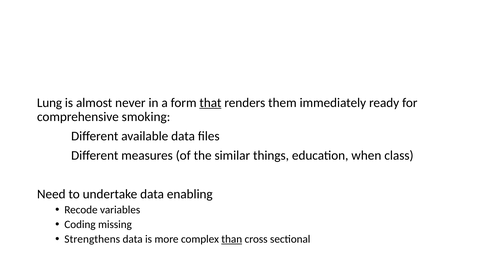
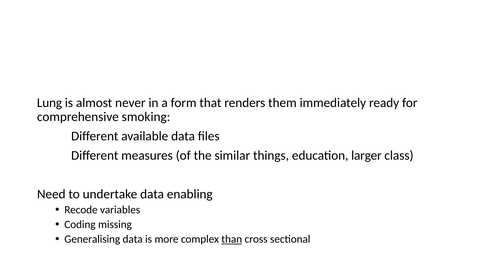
that underline: present -> none (210, 102)
when: when -> larger (366, 155)
Strengthens: Strengthens -> Generalising (92, 239)
